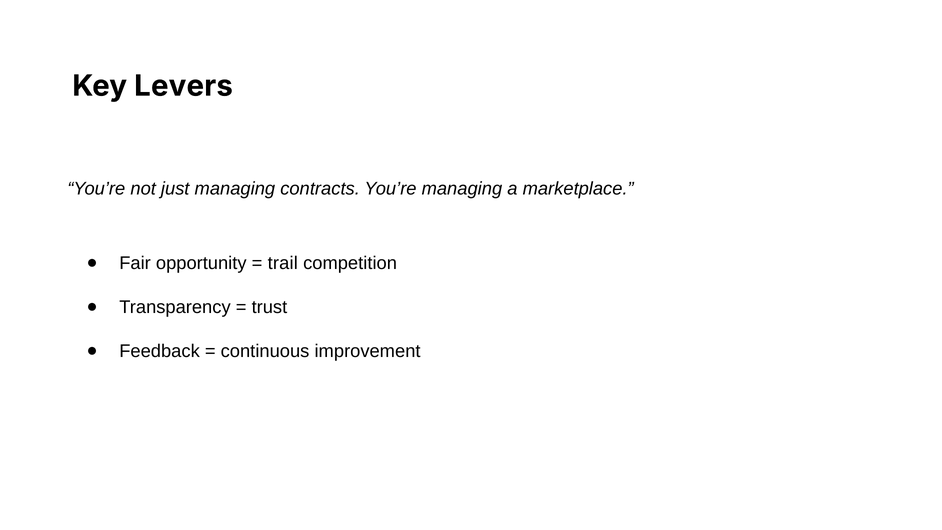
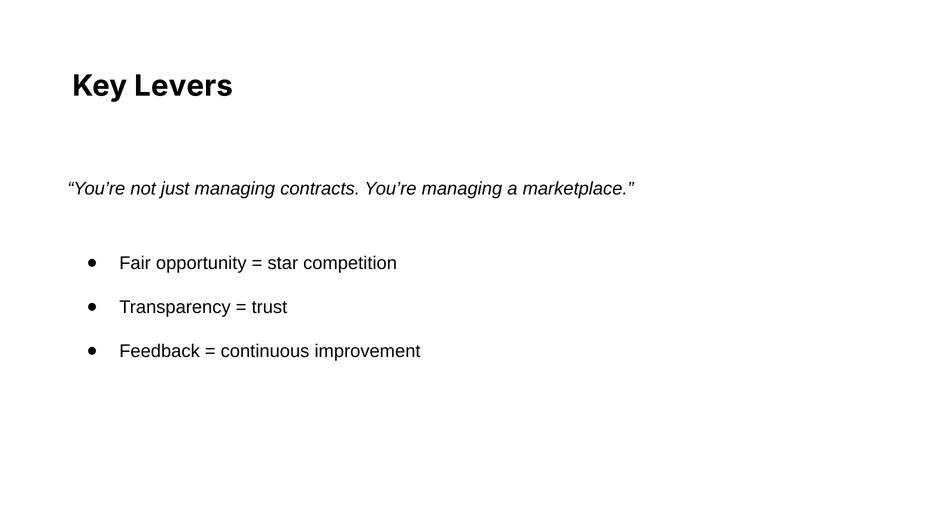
trail: trail -> star (283, 263)
